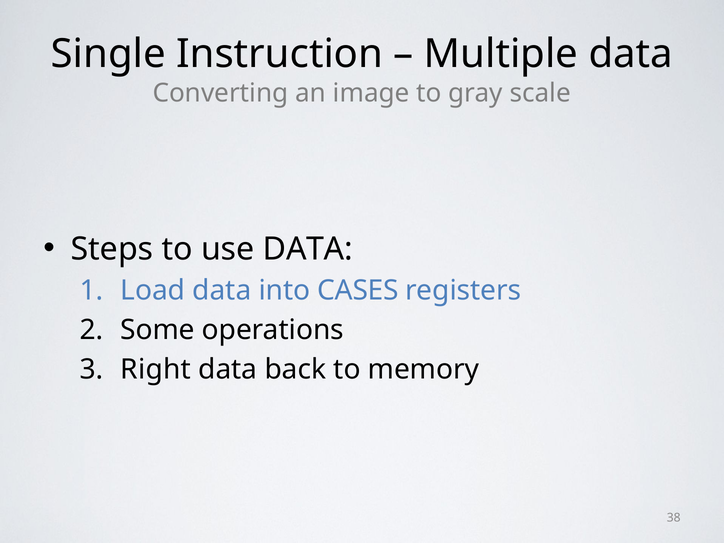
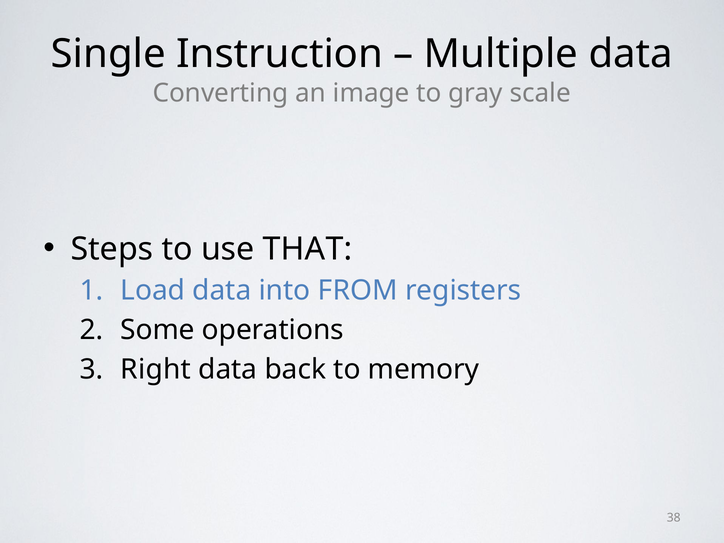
use DATA: DATA -> THAT (308, 249)
CASES: CASES -> FROM (358, 291)
